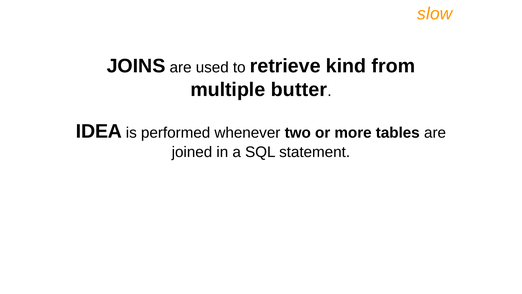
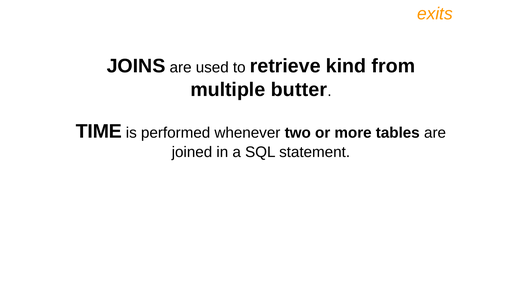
slow: slow -> exits (435, 14)
IDEA: IDEA -> TIME (99, 131)
